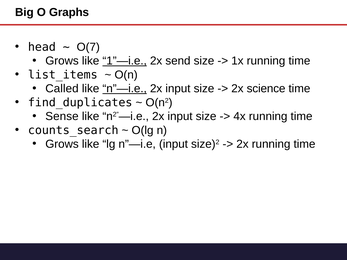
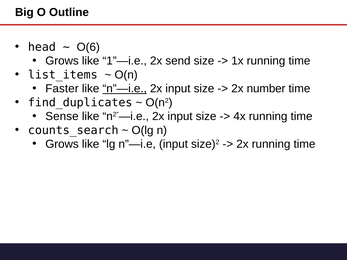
Graphs: Graphs -> Outline (69, 12)
O(7: O(7 -> O(6 (88, 47)
1”—i.e underline: present -> none (125, 61)
Called: Called -> Faster (62, 89)
science: science -> number (266, 89)
